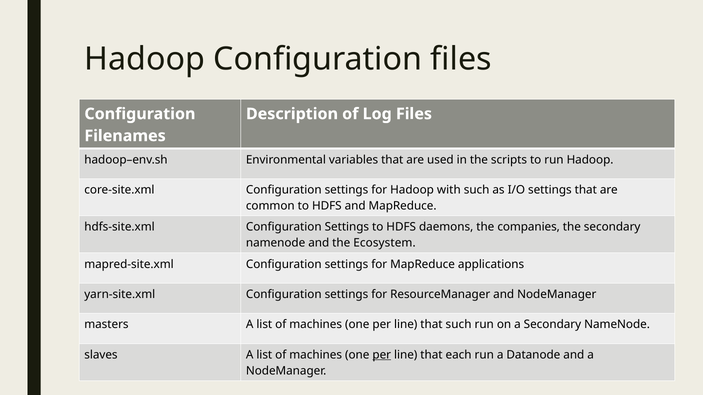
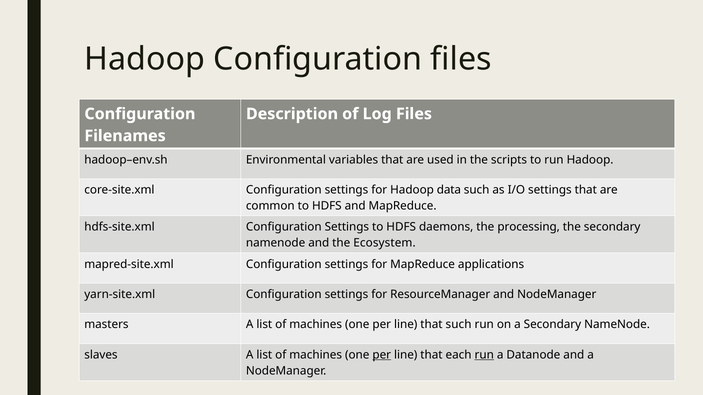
with: with -> data (449, 190)
companies: companies -> processing (529, 227)
run underline: none -> present (484, 355)
